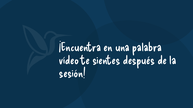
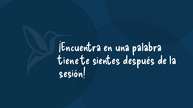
vídeo: vídeo -> tiene (69, 61)
